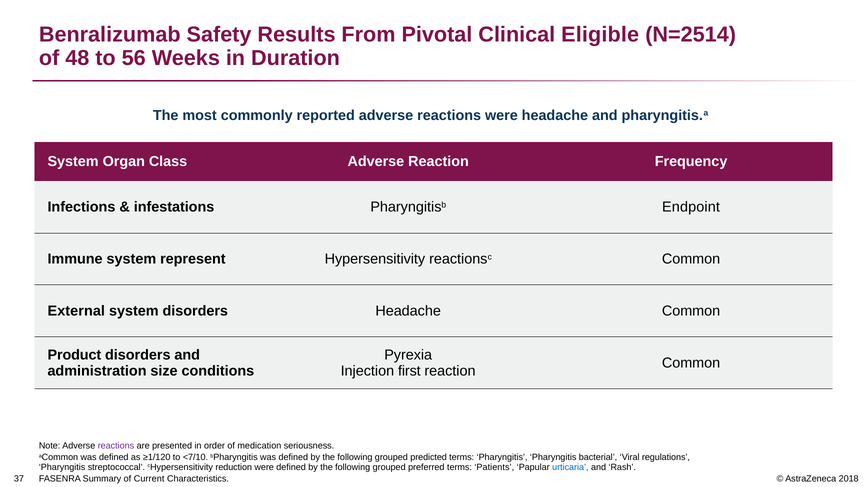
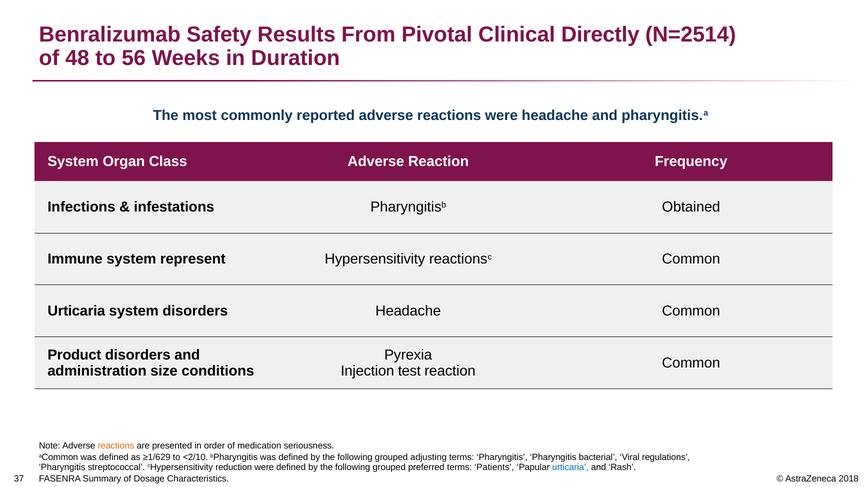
Eligible: Eligible -> Directly (600, 35)
Endpoint: Endpoint -> Obtained (691, 207)
External: External -> Urticaria (76, 311)
first: first -> test (409, 371)
reactions colour: purple -> orange (116, 445)
≥1/120: ≥1/120 -> ≥1/629 (157, 457)
<7/10: <7/10 -> <2/10 (195, 457)
predicted: predicted -> adjusting (429, 457)
Current: Current -> Dosage (149, 478)
